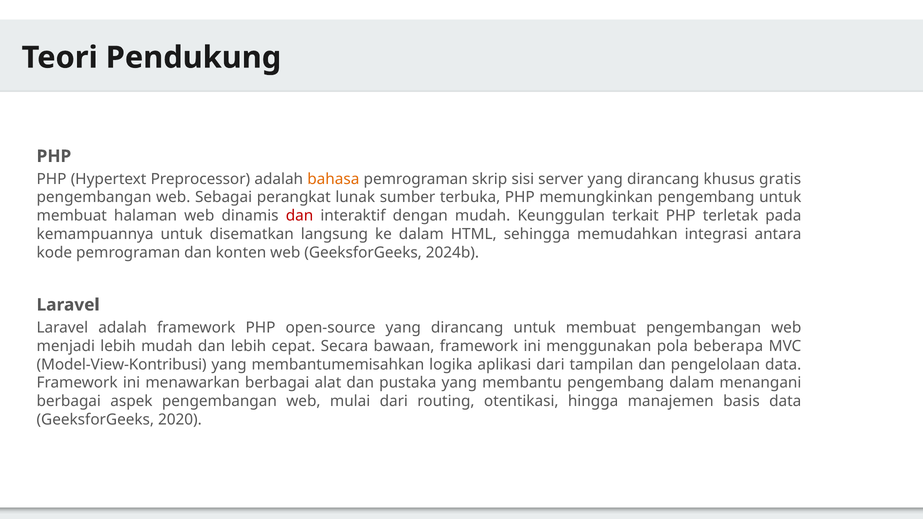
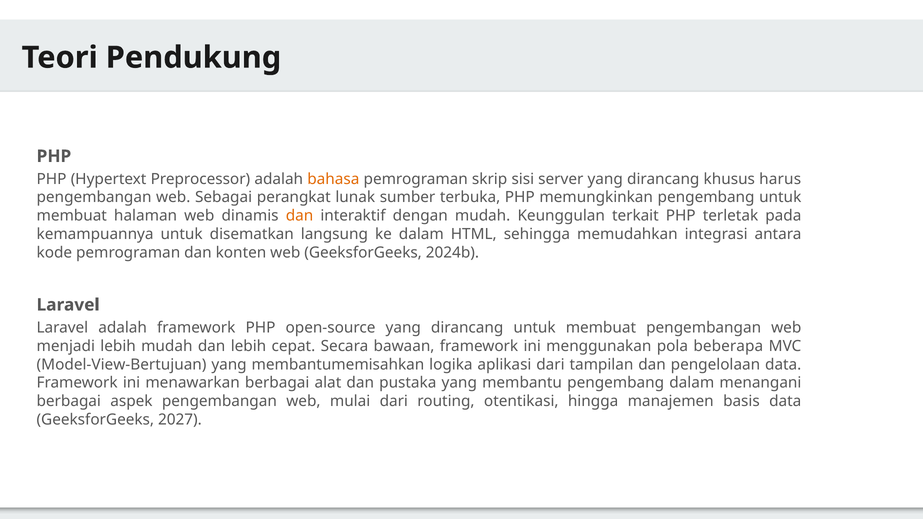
gratis: gratis -> harus (780, 179)
dan colour: red -> orange (300, 216)
Model-View-Kontribusi: Model-View-Kontribusi -> Model-View-Bertujuan (122, 365)
2020: 2020 -> 2027 (180, 420)
